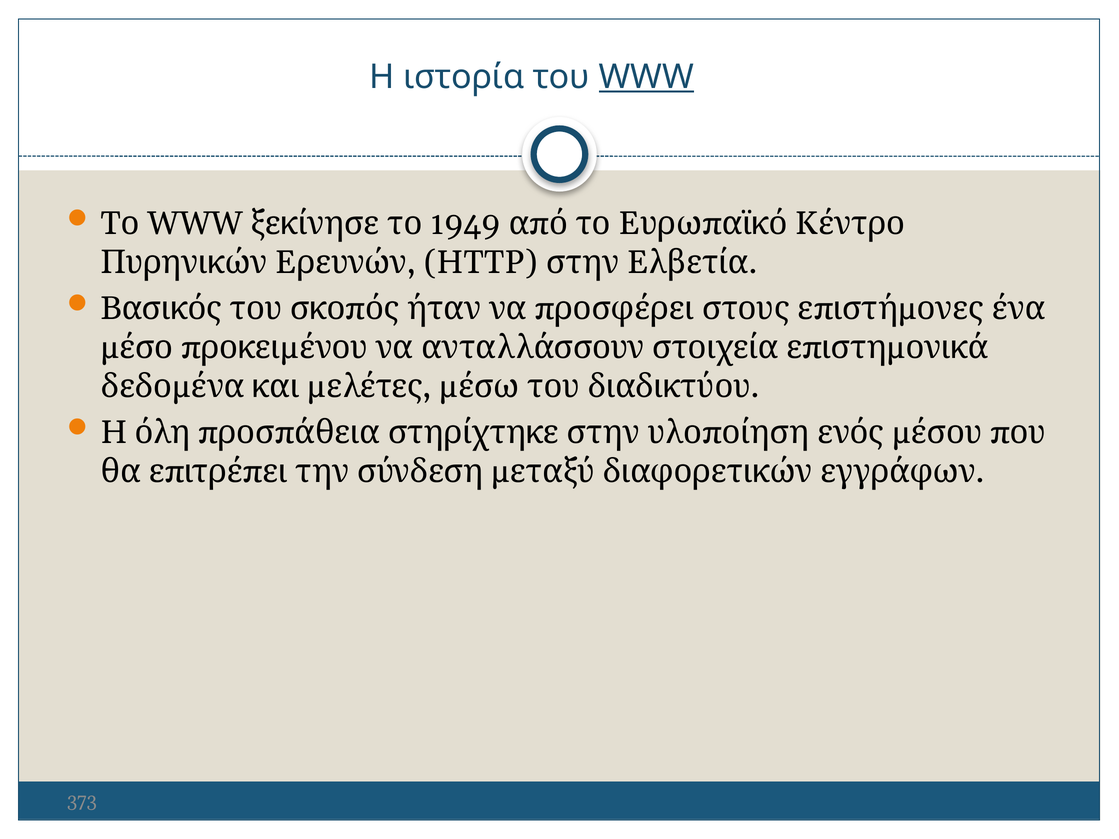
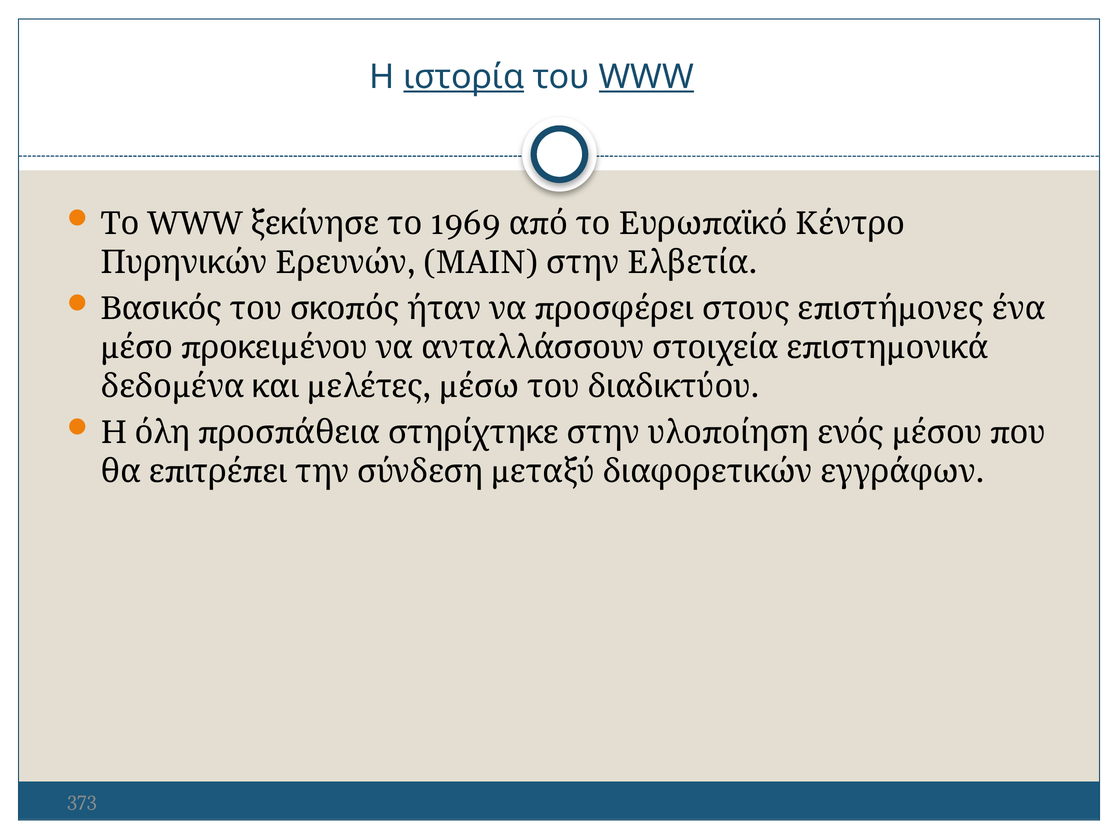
ιστορία underline: none -> present (464, 77)
1949: 1949 -> 1969 (465, 224)
ΗΤΤΡ: ΗΤΤΡ -> MAIN (481, 263)
